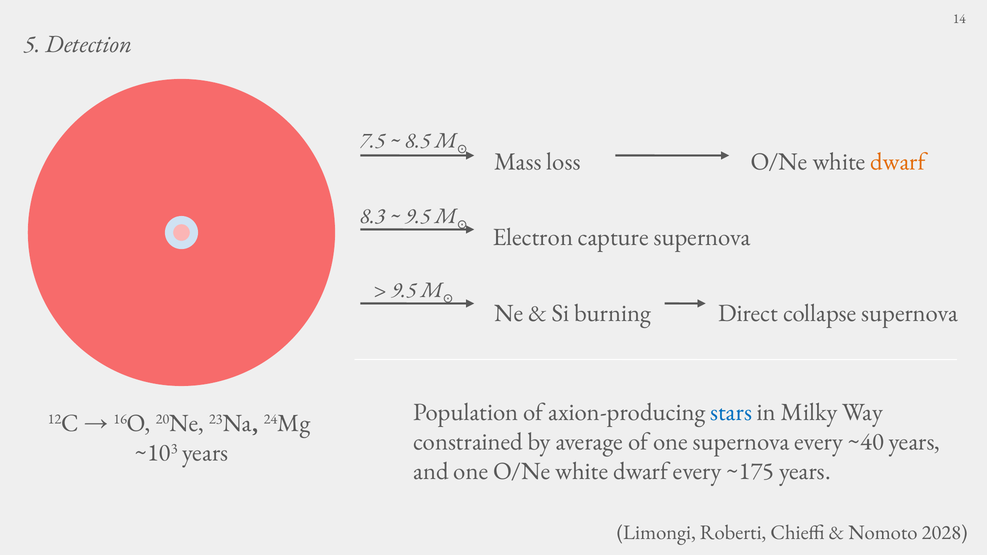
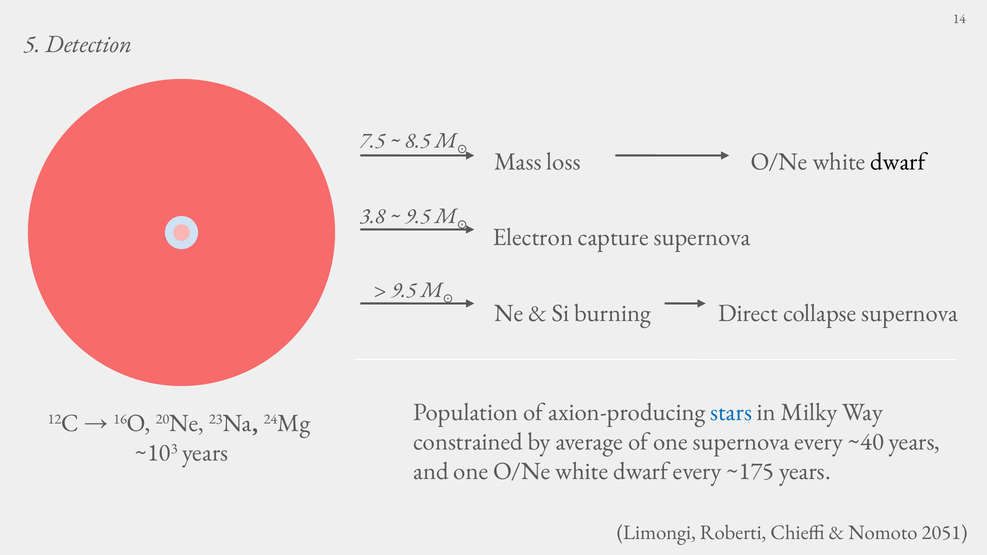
dwarf colour: orange -> black (898, 162)
8.3: 8.3 -> 3.8 (372, 216)
2028: 2028 -> 2051 (945, 533)
